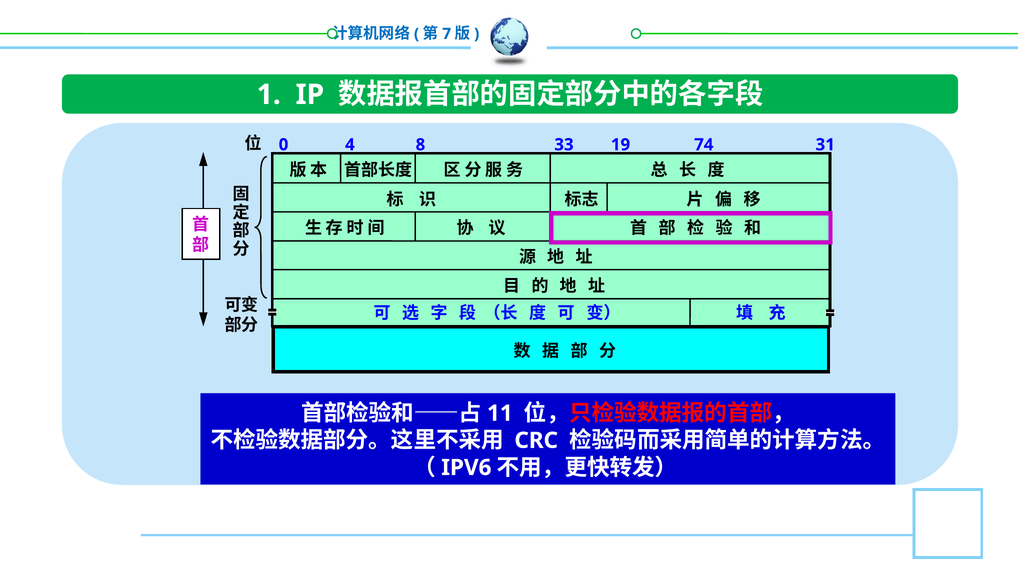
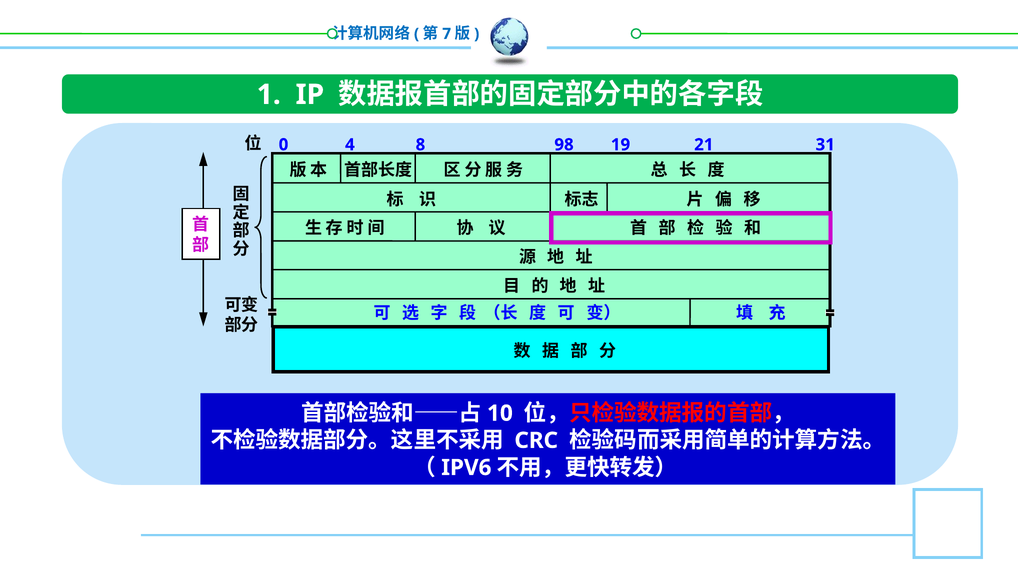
33: 33 -> 98 (564, 145)
74: 74 -> 21 (704, 145)
11: 11 -> 10 (500, 413)
